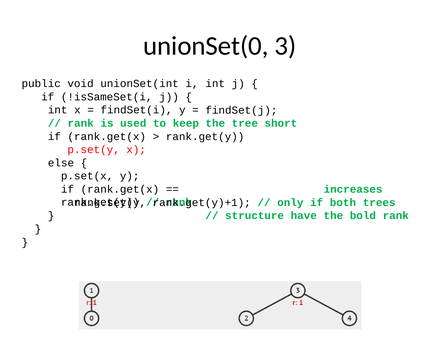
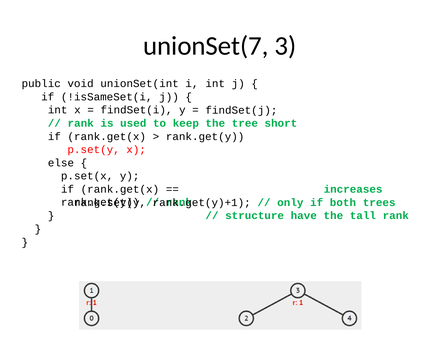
unionSet(0: unionSet(0 -> unionSet(7 (206, 46)
bold: bold -> tall (363, 216)
